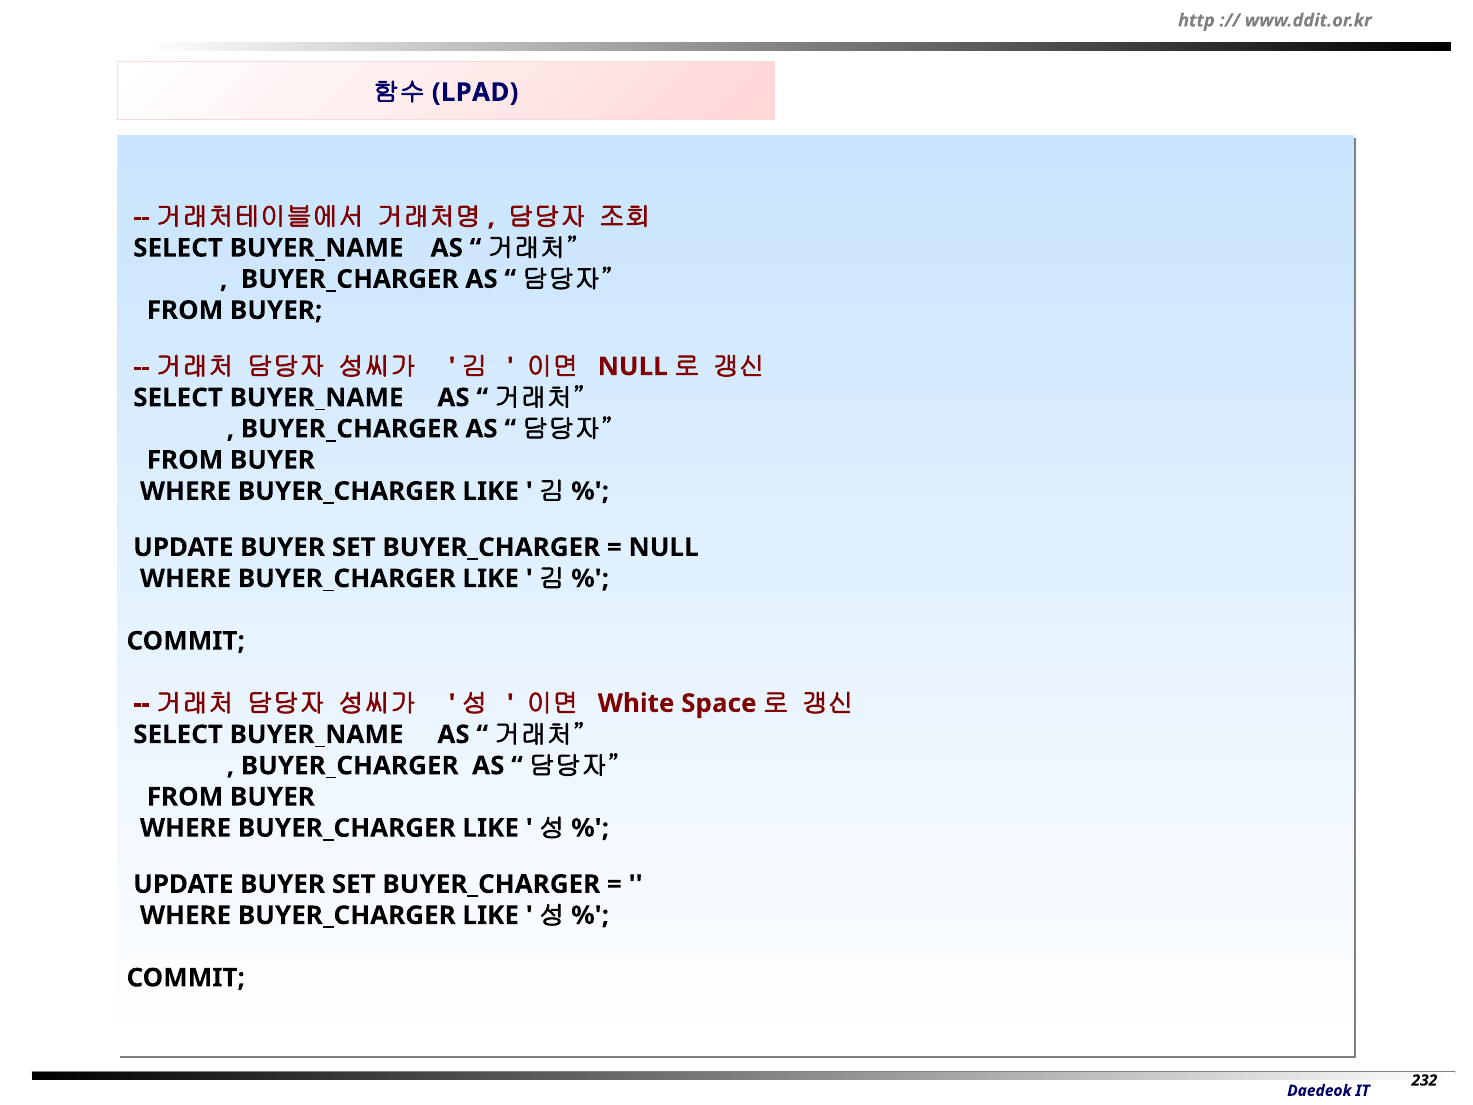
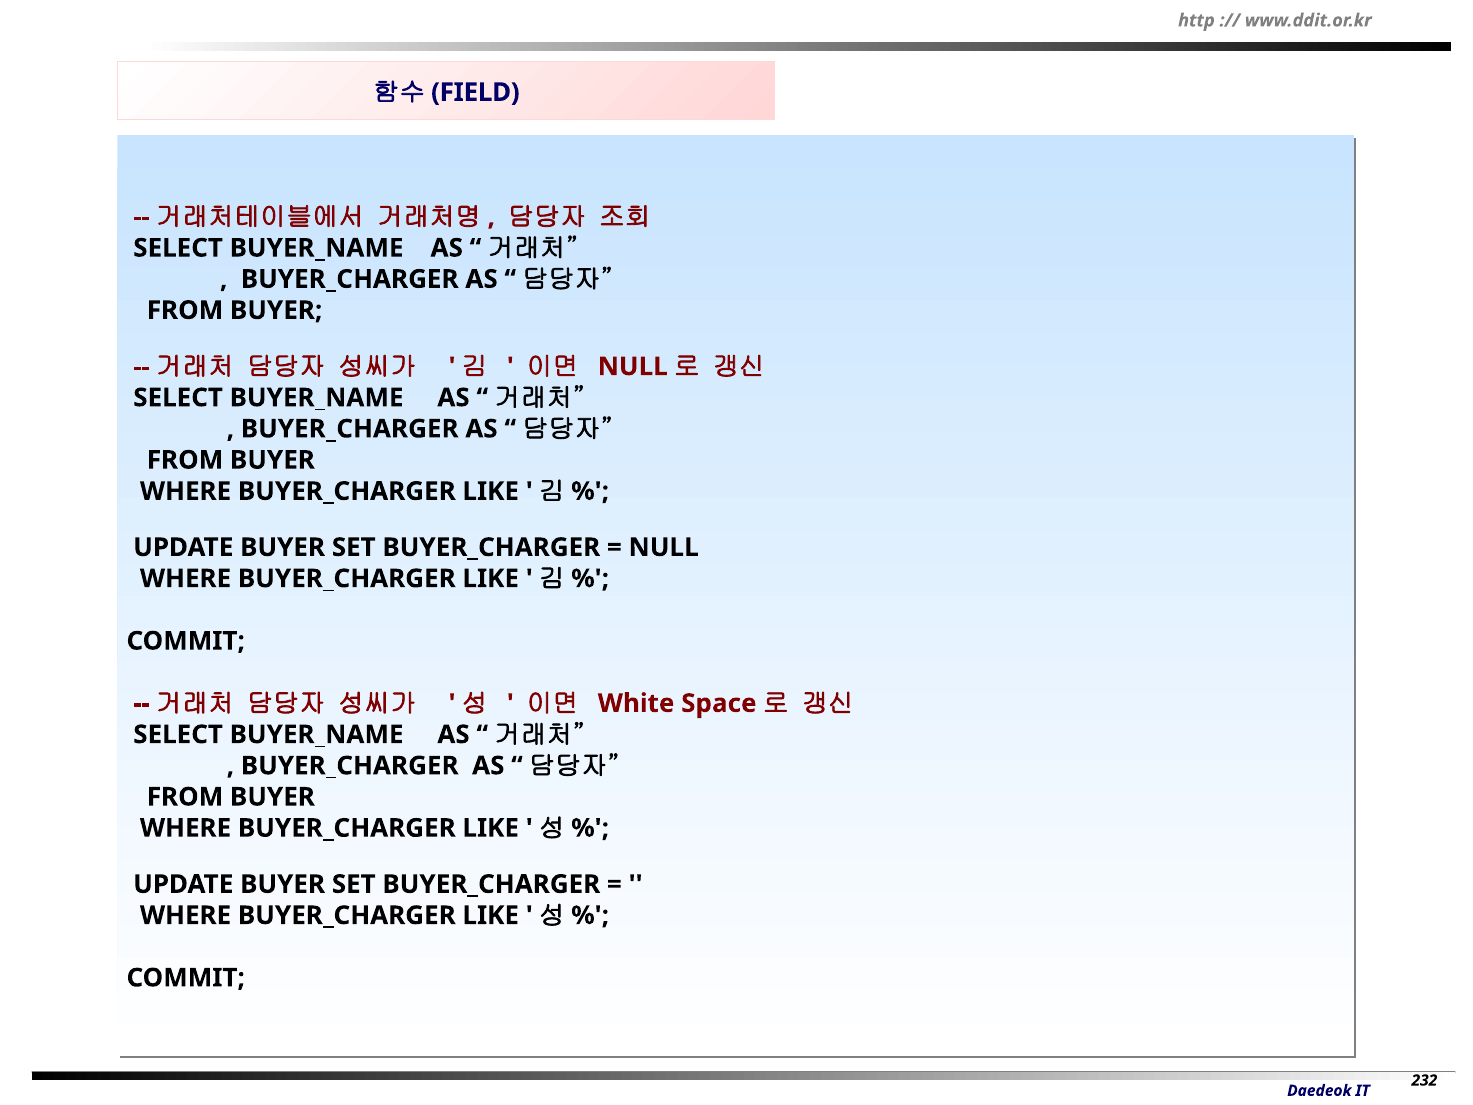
LPAD: LPAD -> FIELD (475, 92)
